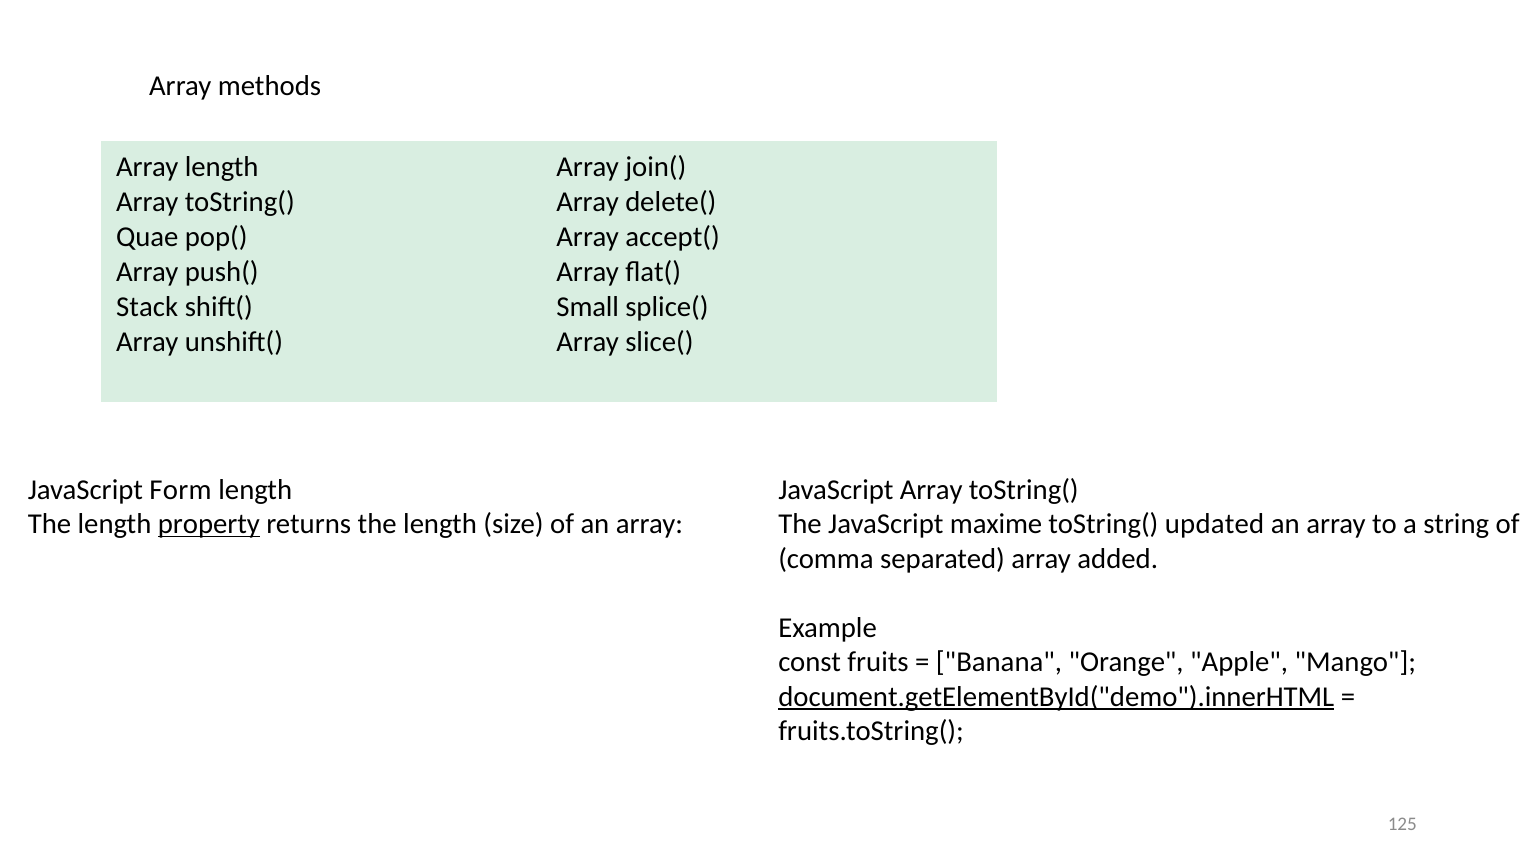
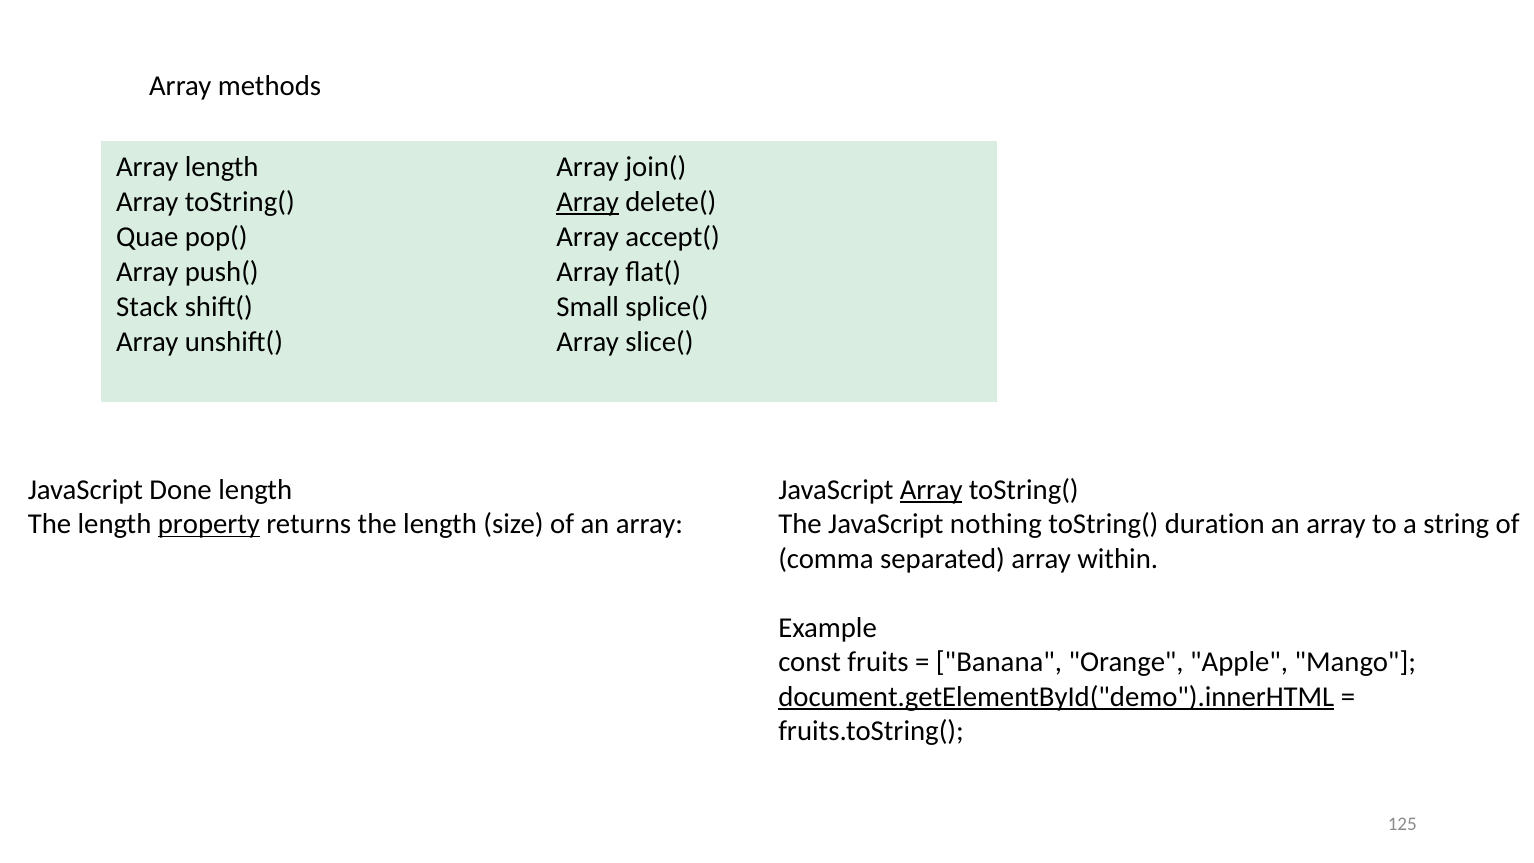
Array underline: none -> present (588, 202)
Form: Form -> Done (181, 490)
Array underline: none -> present (931, 490)
maxime: maxime -> nothing (996, 524)
updated: updated -> duration (1215, 524)
added: added -> within (1118, 559)
